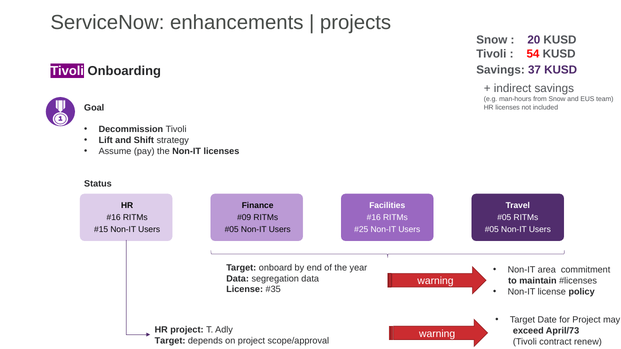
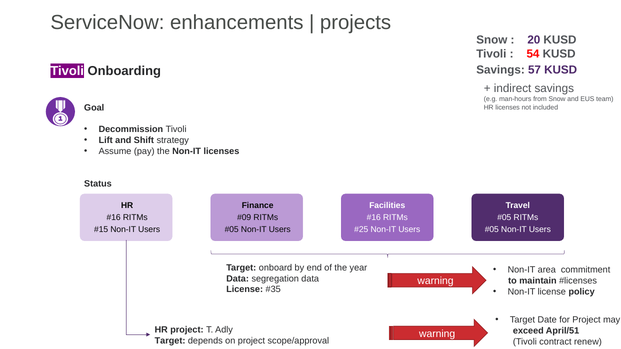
37: 37 -> 57 (534, 70)
April/73: April/73 -> April/51 (563, 331)
